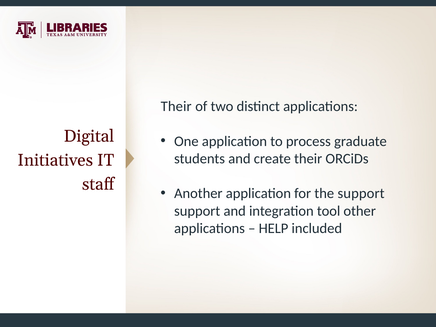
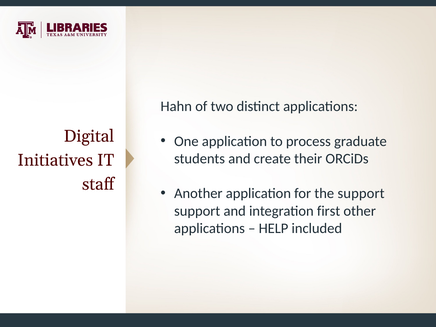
Their: Their -> Hahn (176, 106)
tool: tool -> first (329, 211)
